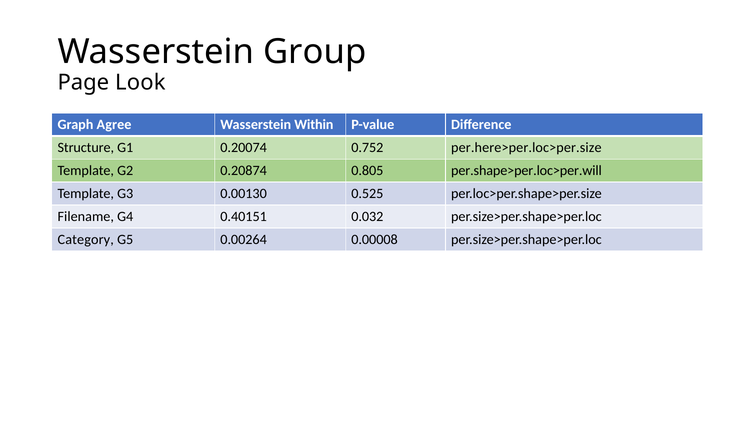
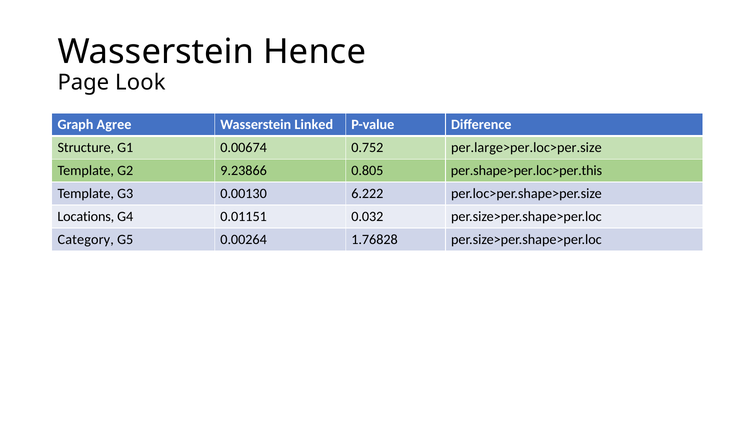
Group: Group -> Hence (315, 52)
Within: Within -> Linked (314, 125)
0.20074: 0.20074 -> 0.00674 (244, 148)
per.here>per.loc>per.size: per.here>per.loc>per.size -> per.large>per.loc>per.size (526, 148)
0.20874: 0.20874 -> 9.23866 (244, 171)
per.shape>per.loc>per.will: per.shape>per.loc>per.will -> per.shape>per.loc>per.this (526, 171)
0.525: 0.525 -> 6.222 (367, 194)
Filename: Filename -> Locations (86, 217)
0.40151: 0.40151 -> 0.01151 (244, 217)
0.00008: 0.00008 -> 1.76828 (374, 240)
